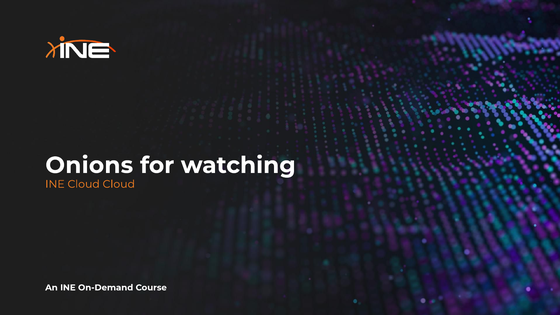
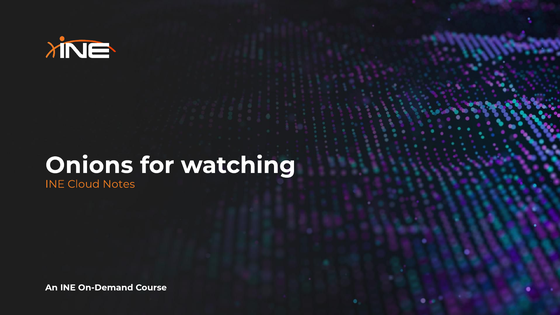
Cloud Cloud: Cloud -> Notes (119, 184)
